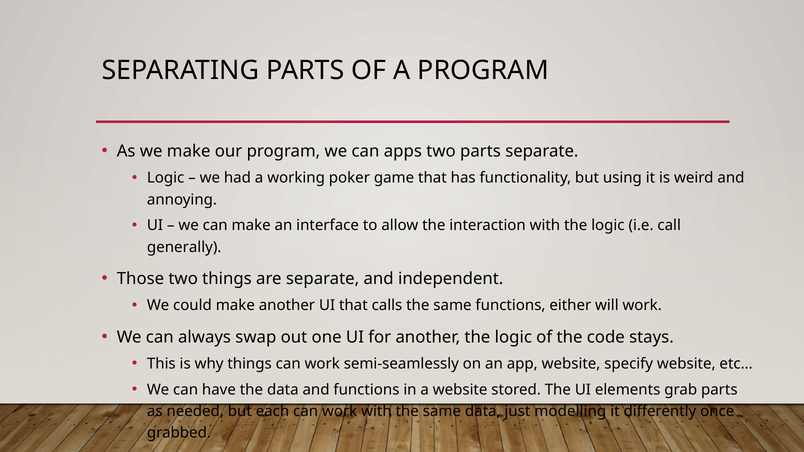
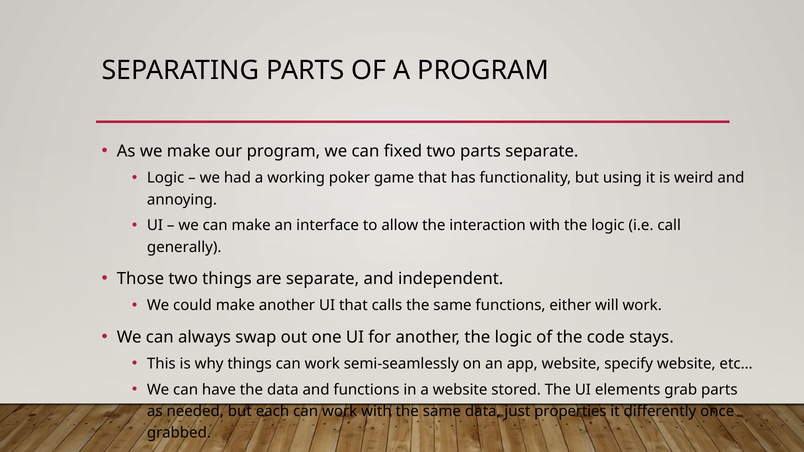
apps: apps -> fixed (403, 151)
modelling: modelling -> properties (570, 412)
